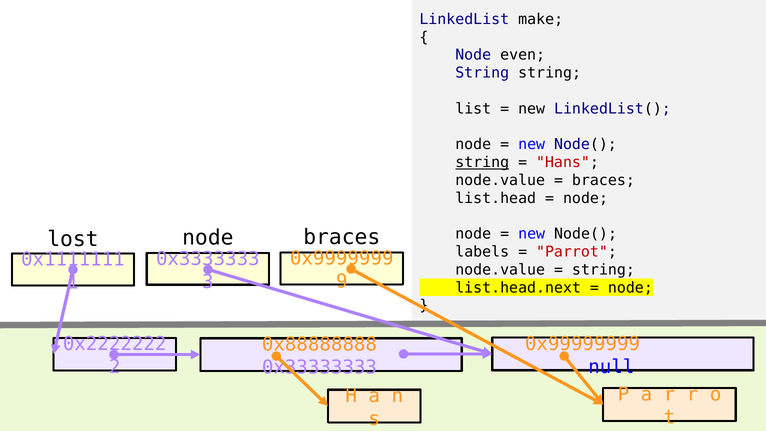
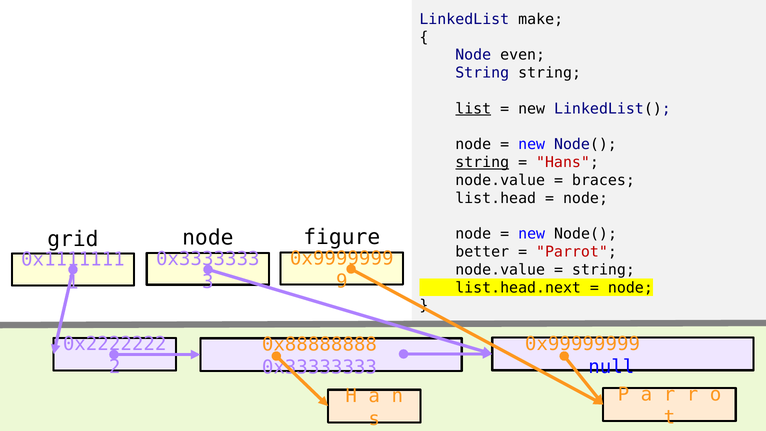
list underline: none -> present (473, 109)
braces: braces -> figure (342, 237)
lost: lost -> grid (73, 239)
labels: labels -> better (482, 252)
